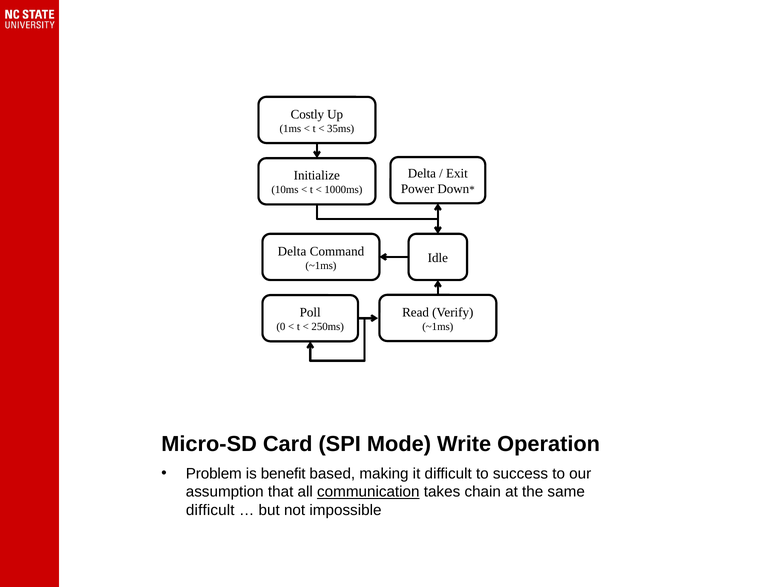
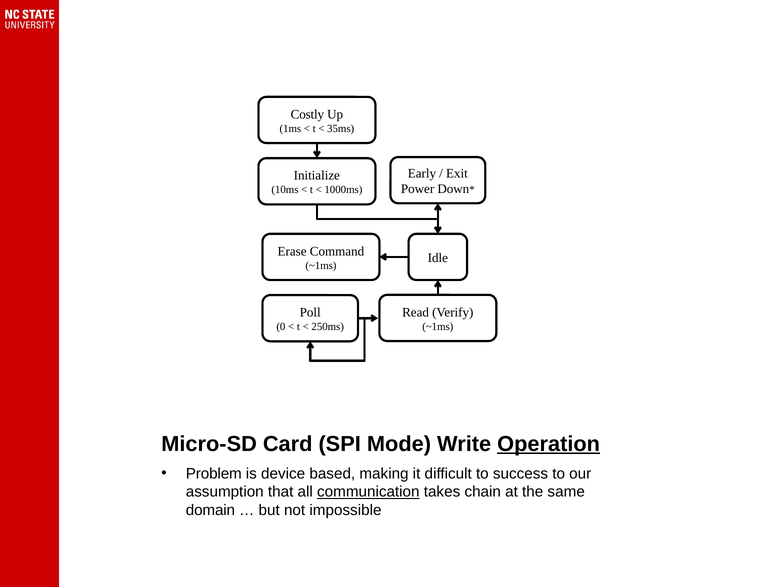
Delta: Delta -> Early (422, 173)
Delta: Delta -> Erase (292, 251)
Operation underline: none -> present (549, 444)
benefit: benefit -> device (283, 474)
difficult: difficult -> domain (210, 510)
